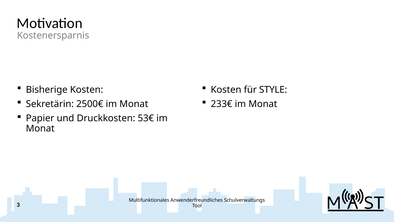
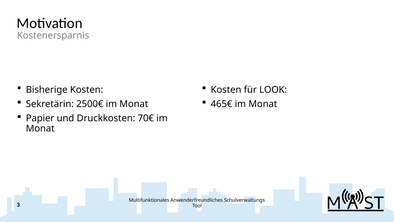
STYLE: STYLE -> LOOK (273, 90)
233€: 233€ -> 465€ (222, 104)
53€: 53€ -> 70€ (146, 118)
